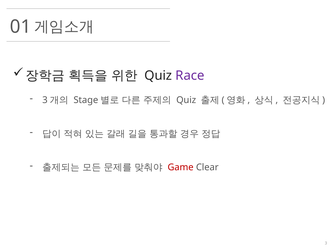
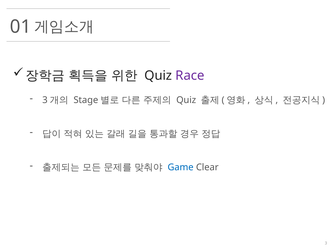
Game colour: red -> blue (181, 167)
